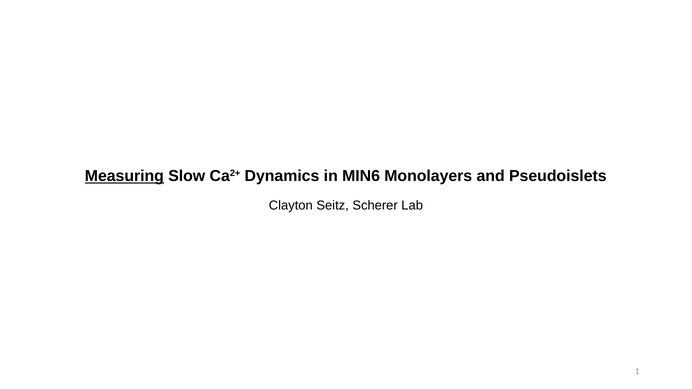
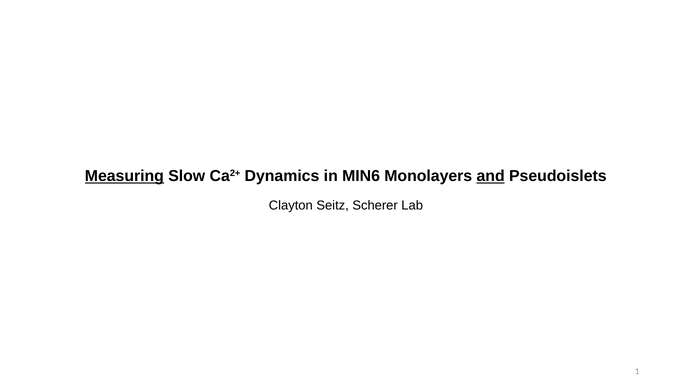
and underline: none -> present (491, 176)
